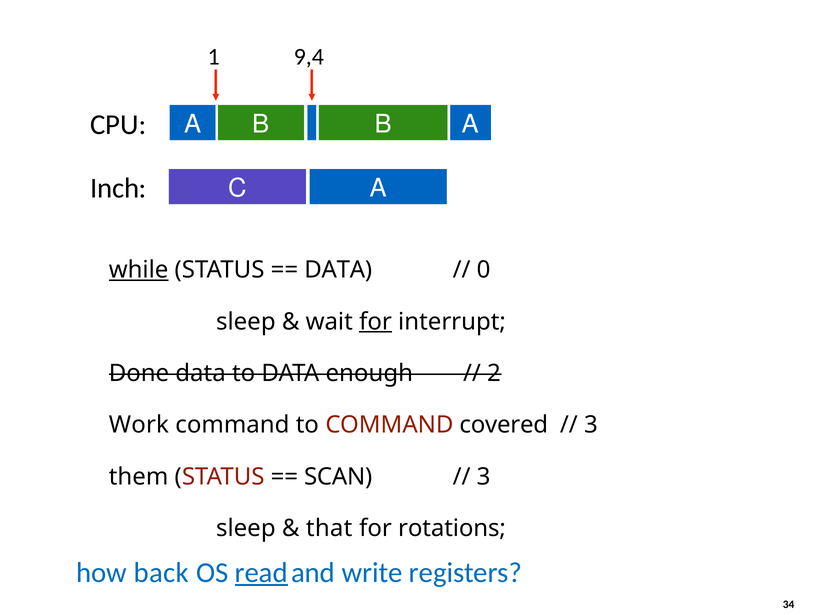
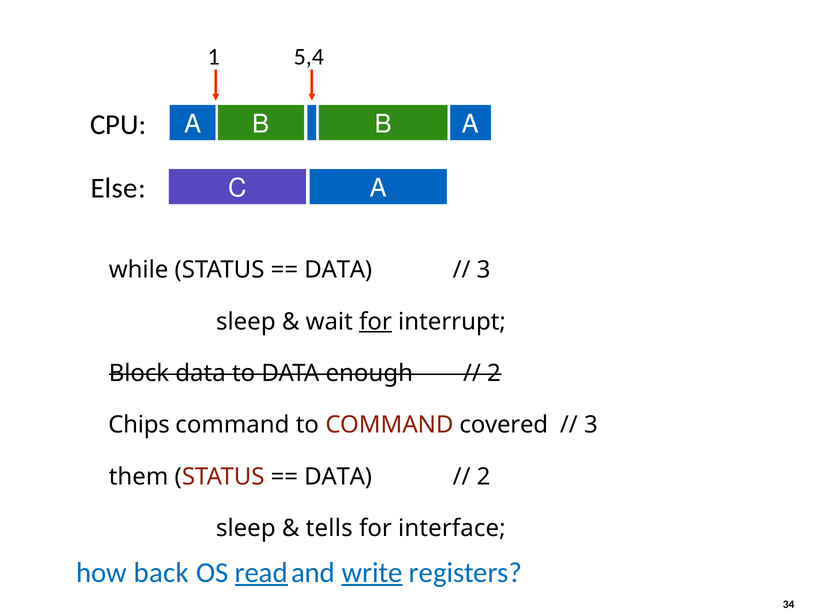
9,4: 9,4 -> 5,4 (309, 57)
Inch: Inch -> Else (118, 188)
while underline: present -> none (139, 270)
0: 0 -> 3 (484, 270)
Done: Done -> Block (139, 373)
Work: Work -> Chips (139, 425)
SCAN: SCAN -> DATA (338, 477)
3: 3 -> 2 (484, 477)
that: that -> tells (329, 528)
rotations: rotations -> interface (452, 528)
write underline: none -> present (372, 573)
